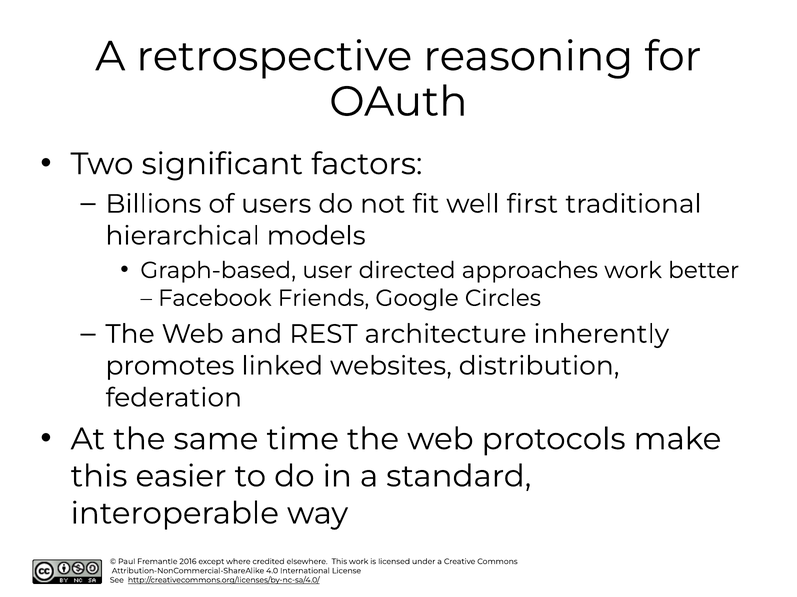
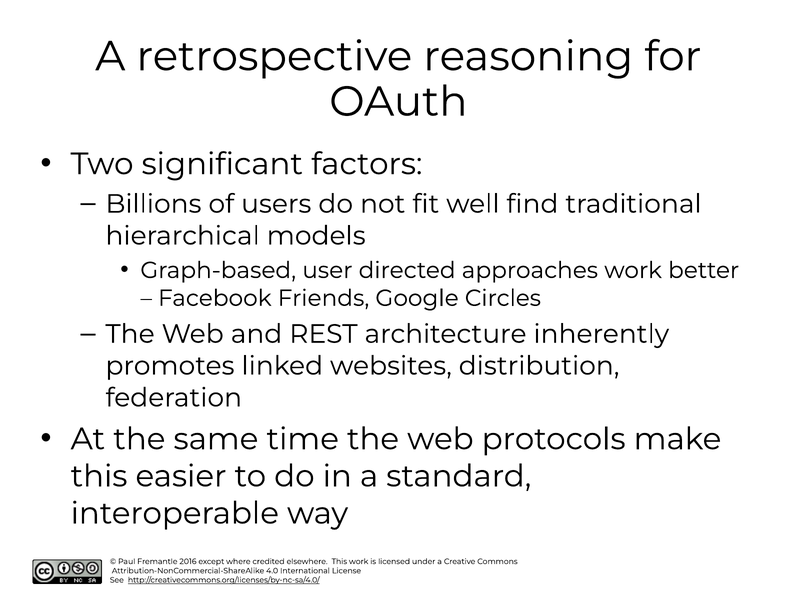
first: first -> find (532, 204)
